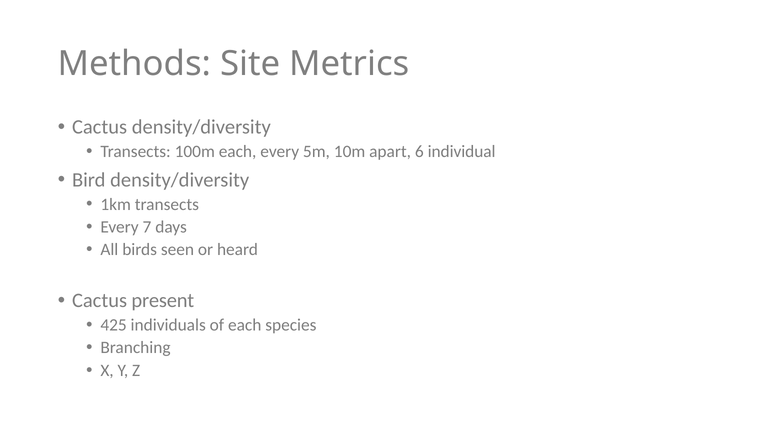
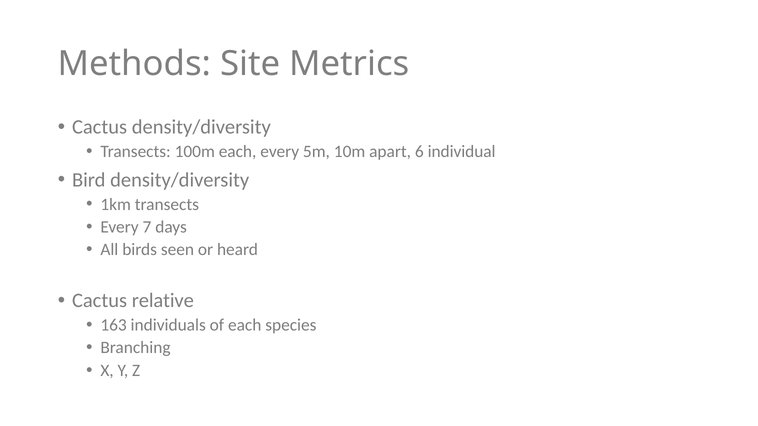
present: present -> relative (163, 301)
425: 425 -> 163 (114, 325)
